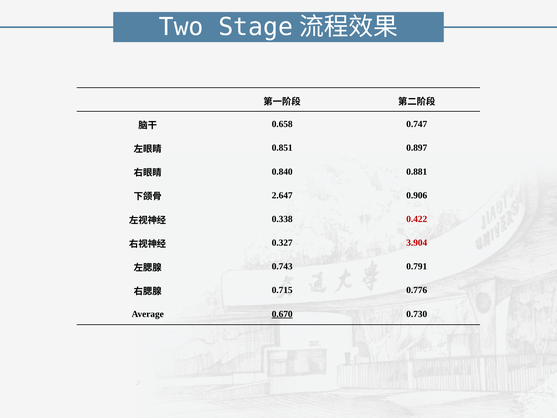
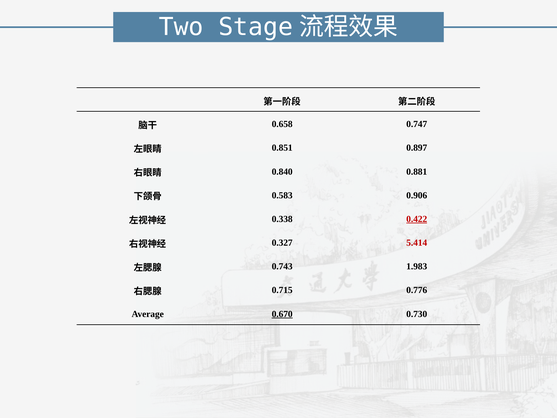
2.647: 2.647 -> 0.583 (282, 195)
0.422 underline: none -> present (417, 219)
3.904: 3.904 -> 5.414 (417, 243)
0.791: 0.791 -> 1.983 (417, 266)
